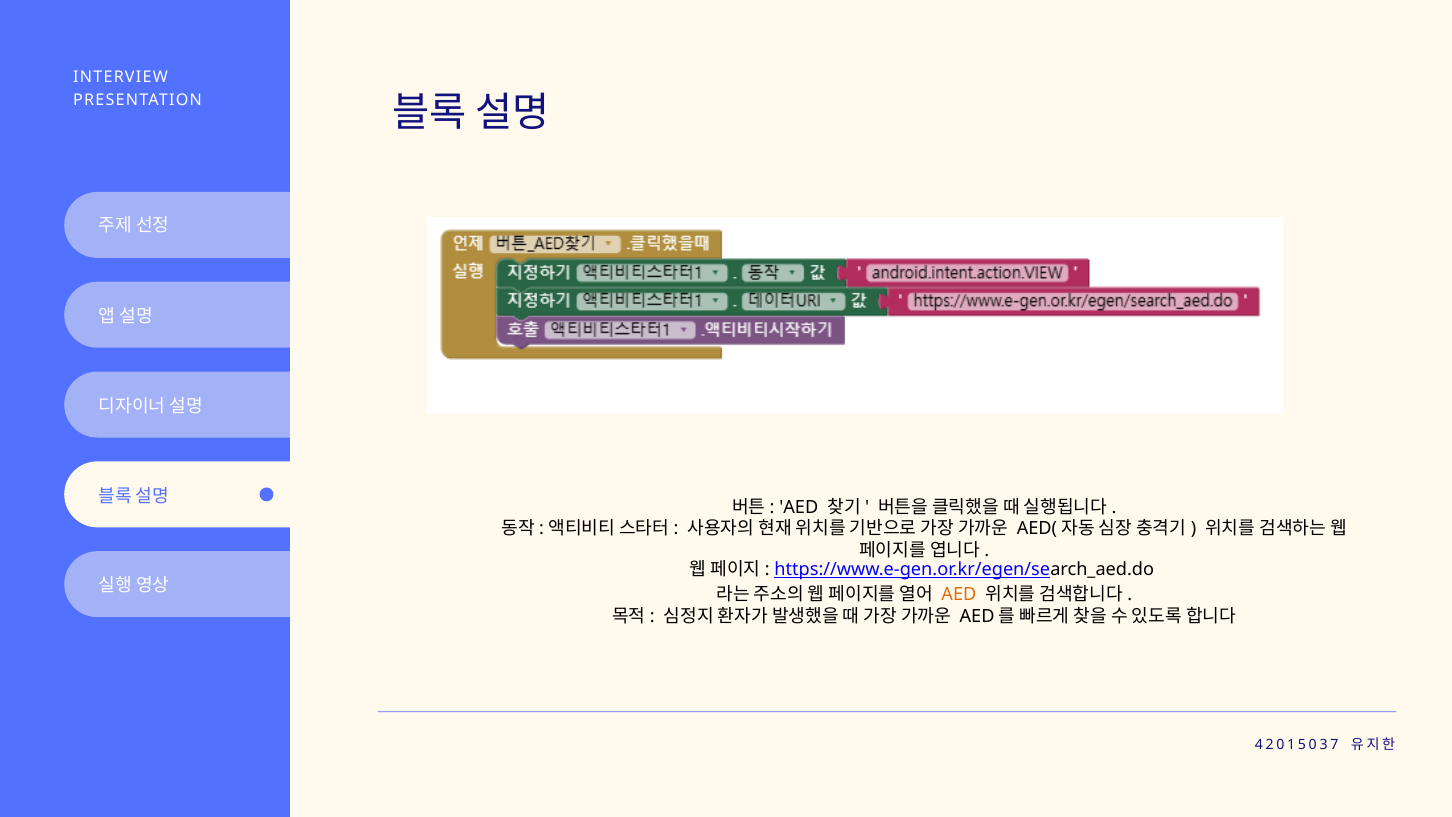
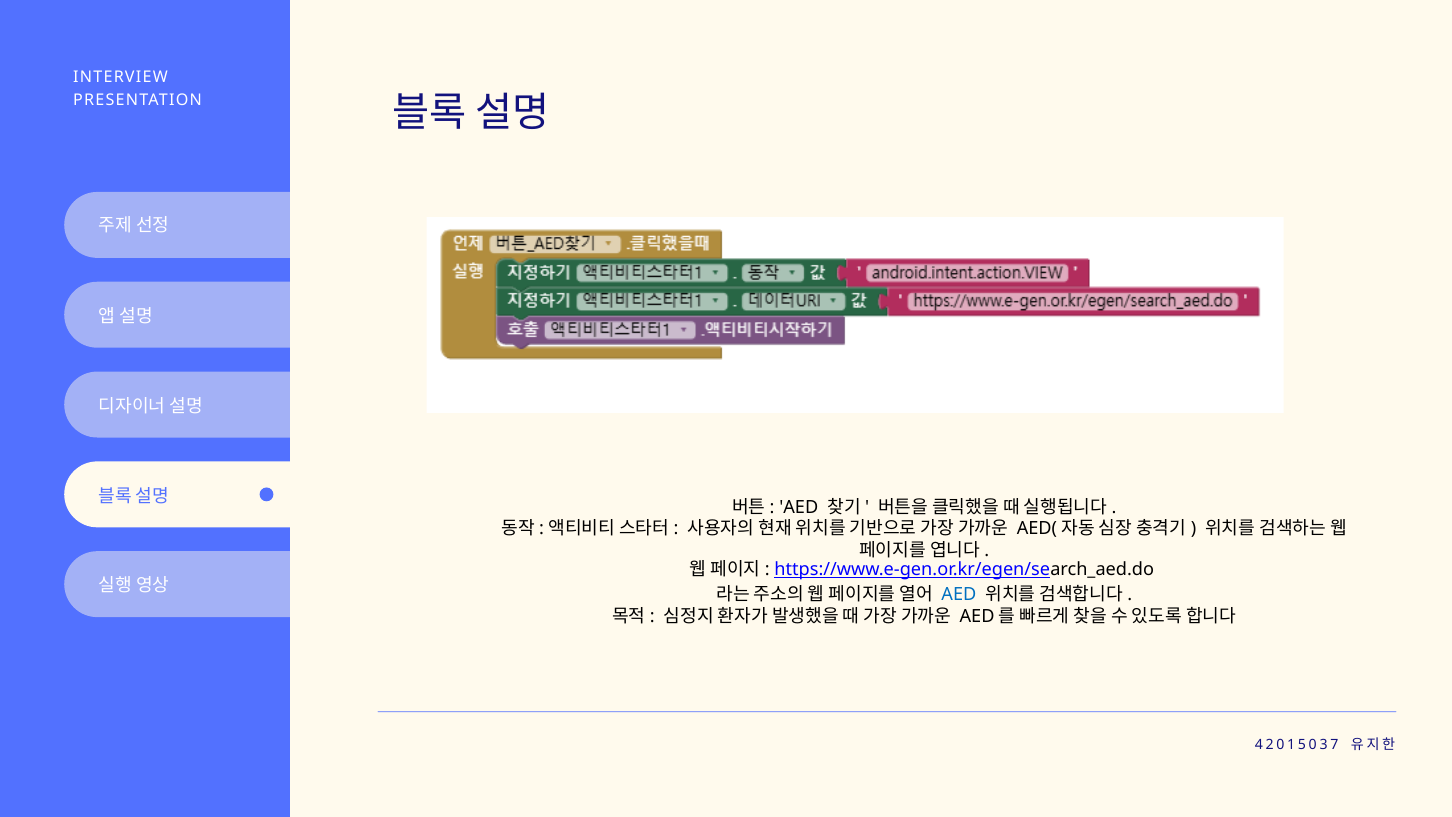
AED colour: orange -> blue (959, 594)
